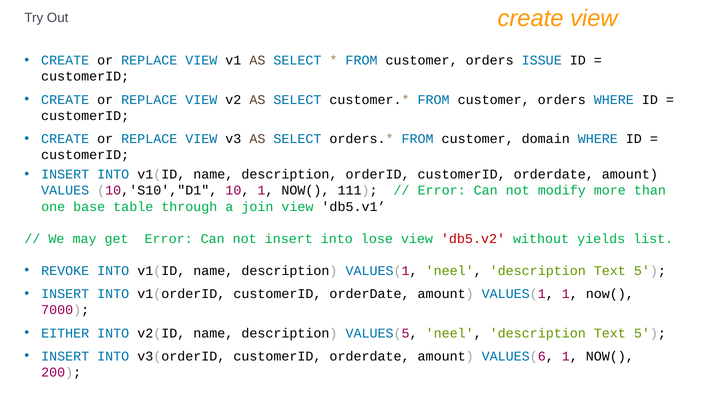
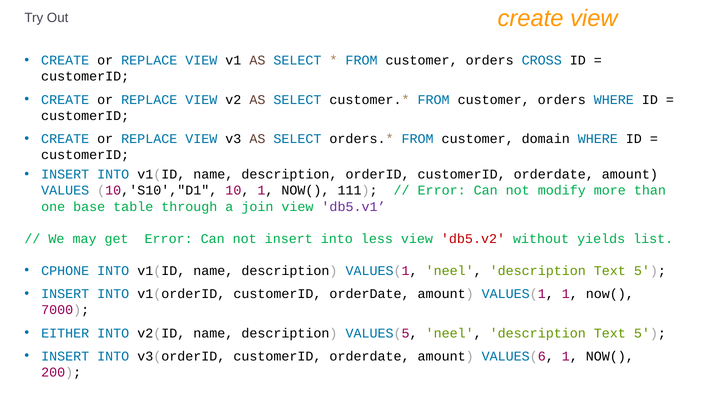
ISSUE: ISSUE -> CROSS (542, 60)
db5.v1 colour: black -> purple (354, 206)
lose: lose -> less (377, 238)
REVOKE: REVOKE -> CPHONE (65, 270)
